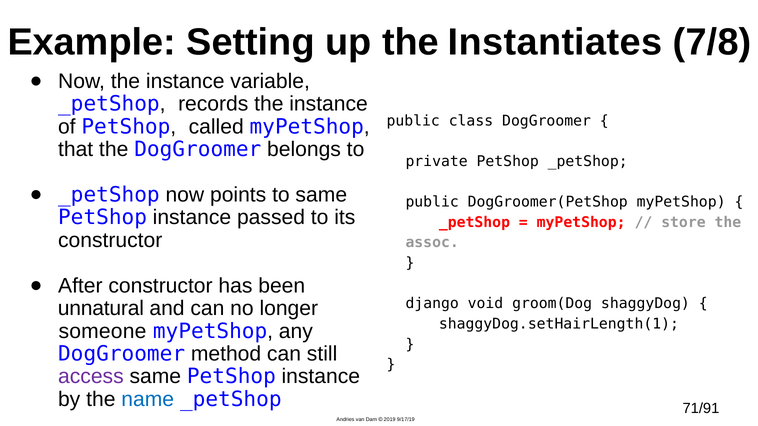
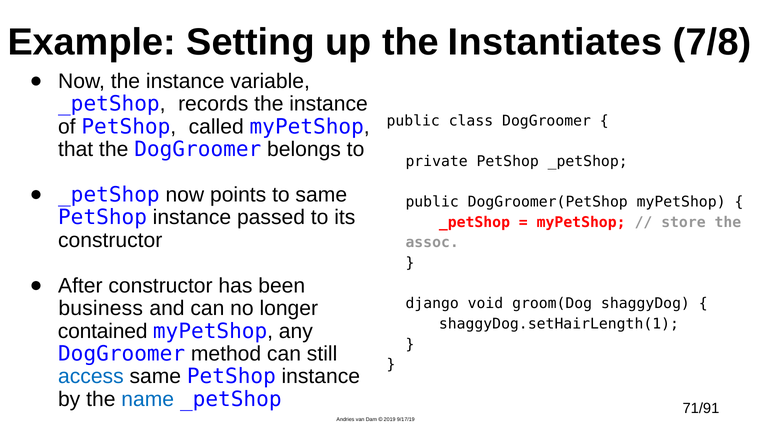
unnatural: unnatural -> business (101, 309)
someone: someone -> contained (103, 331)
access colour: purple -> blue (91, 377)
